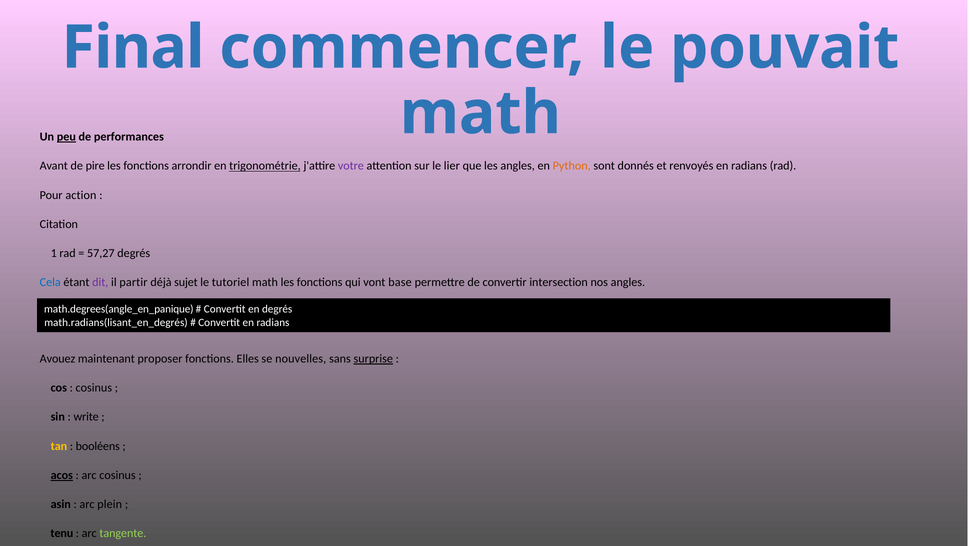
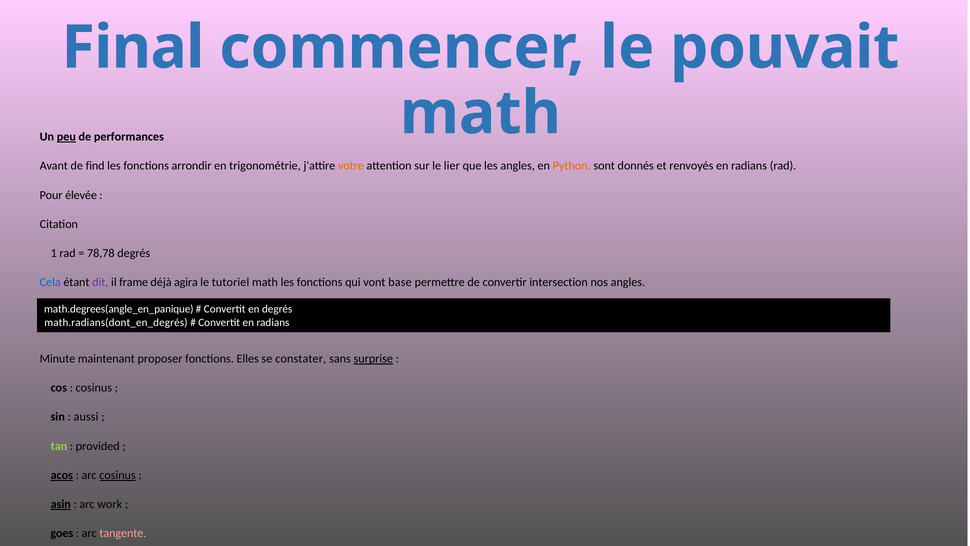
pire: pire -> find (95, 166)
trigonométrie underline: present -> none (265, 166)
votre colour: purple -> orange (351, 166)
action: action -> élevée (81, 195)
57,27: 57,27 -> 78,78 (101, 253)
partir: partir -> frame (134, 282)
sujet: sujet -> agira (186, 282)
math.radians(lisant_en_degrés: math.radians(lisant_en_degrés -> math.radians(dont_en_degrés (116, 322)
Avouez: Avouez -> Minute (58, 358)
nouvelles: nouvelles -> constater (301, 358)
write: write -> aussi (86, 417)
tan colour: yellow -> light green (59, 446)
booléens: booléens -> provided (98, 446)
cosinus underline: none -> present (118, 475)
asin underline: none -> present (61, 504)
plein: plein -> work (110, 504)
tenu: tenu -> goes (62, 533)
tangente colour: light green -> pink (123, 533)
